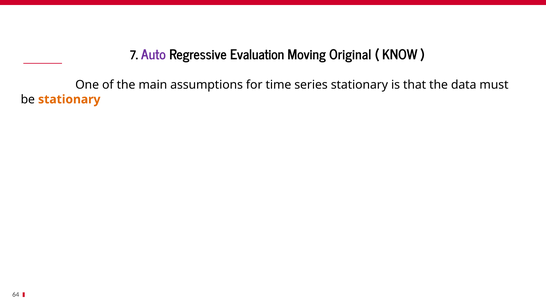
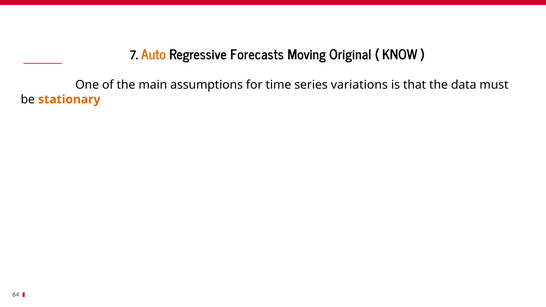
Auto colour: purple -> orange (153, 55)
Evaluation: Evaluation -> Forecasts (257, 55)
series stationary: stationary -> variations (359, 85)
